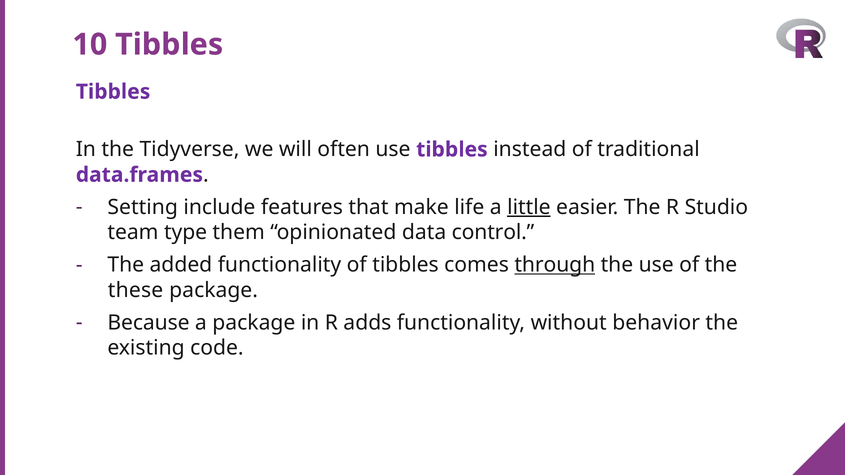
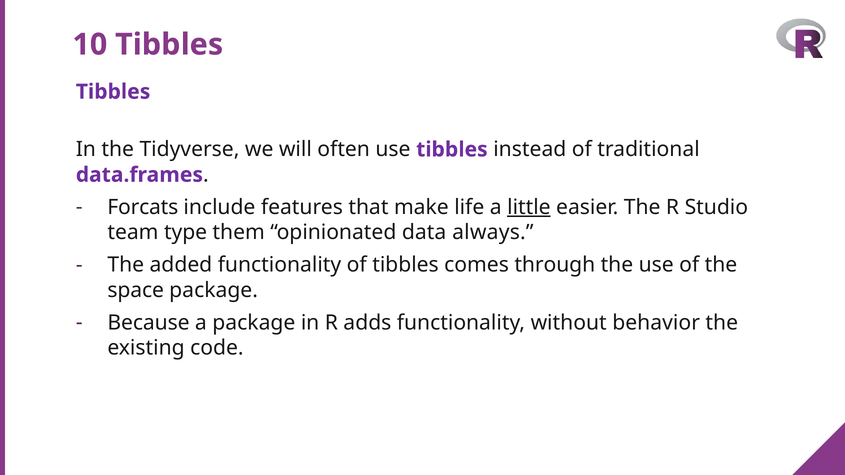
Setting: Setting -> Forcats (143, 207)
control: control -> always (493, 233)
through underline: present -> none (555, 265)
these: these -> space (136, 290)
